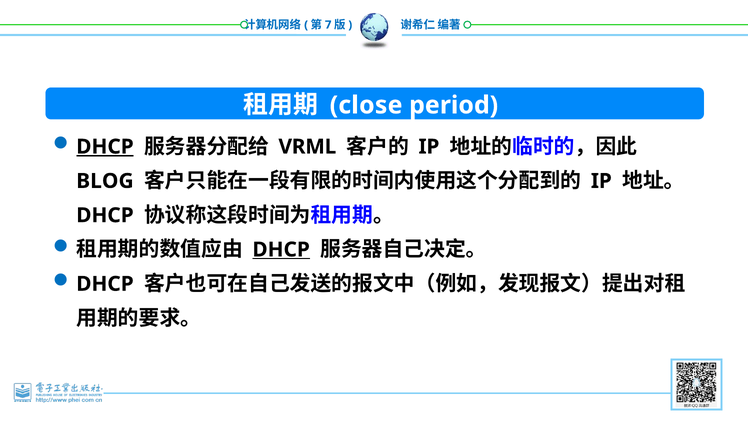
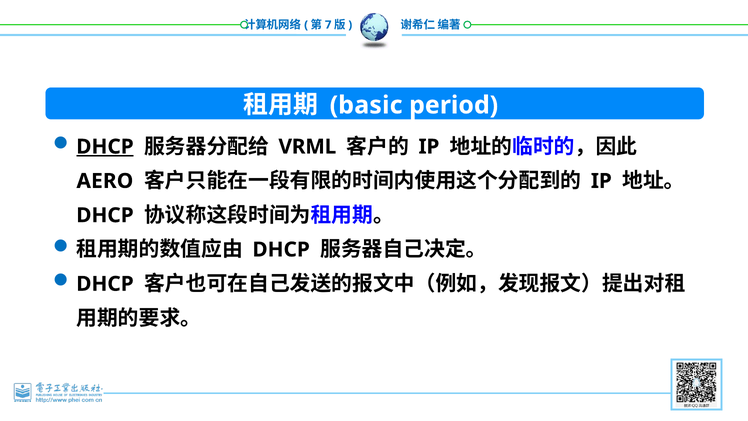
close: close -> basic (366, 105)
BLOG: BLOG -> AERO (105, 181)
DHCP underline: present -> none (281, 249)
